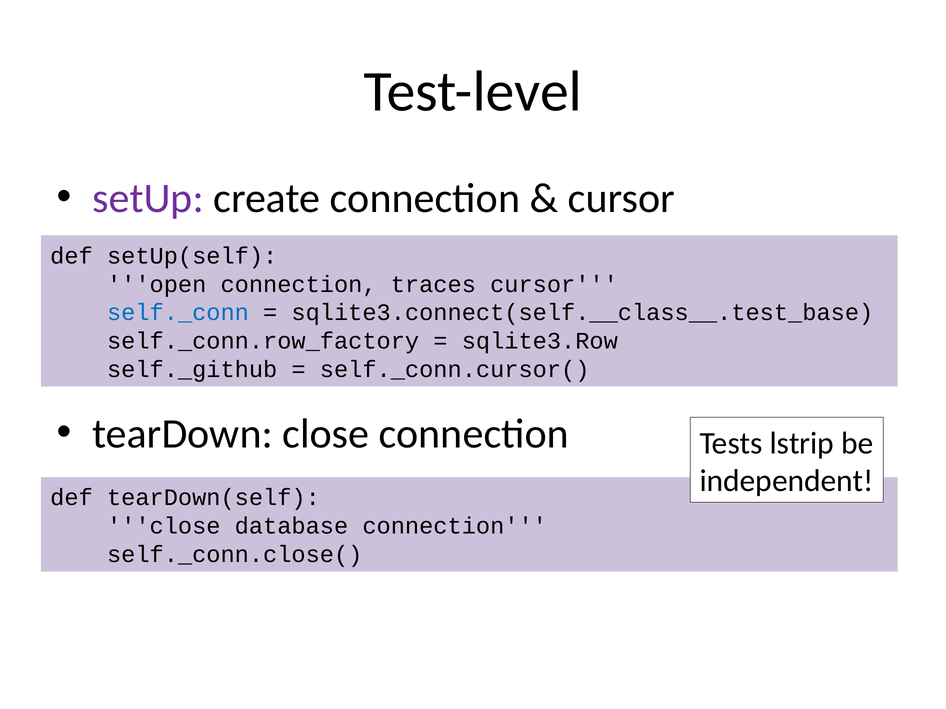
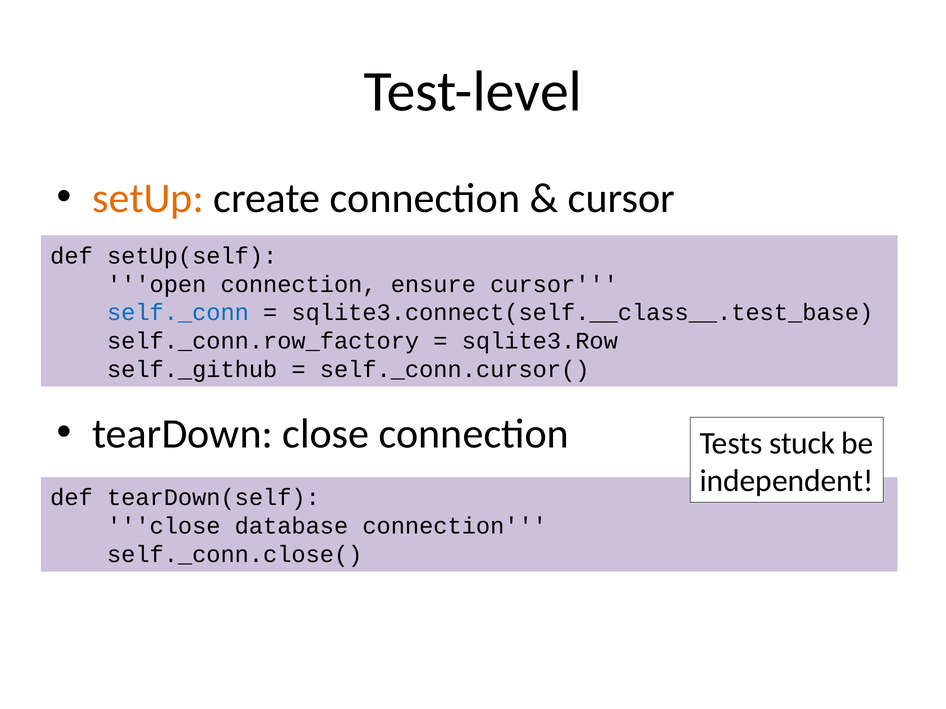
setUp colour: purple -> orange (148, 198)
traces: traces -> ensure (433, 284)
lstrip: lstrip -> stuck (802, 444)
